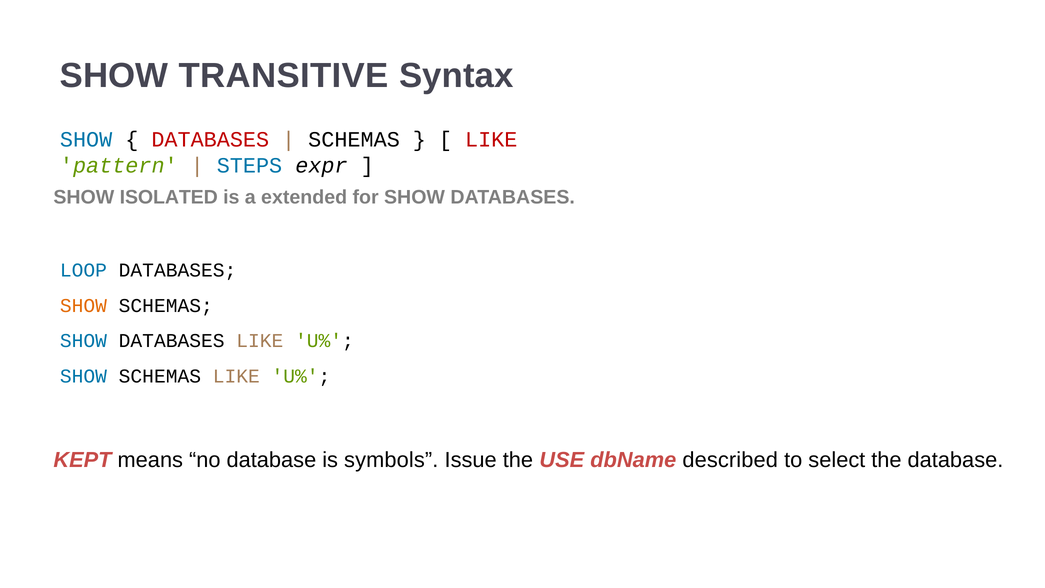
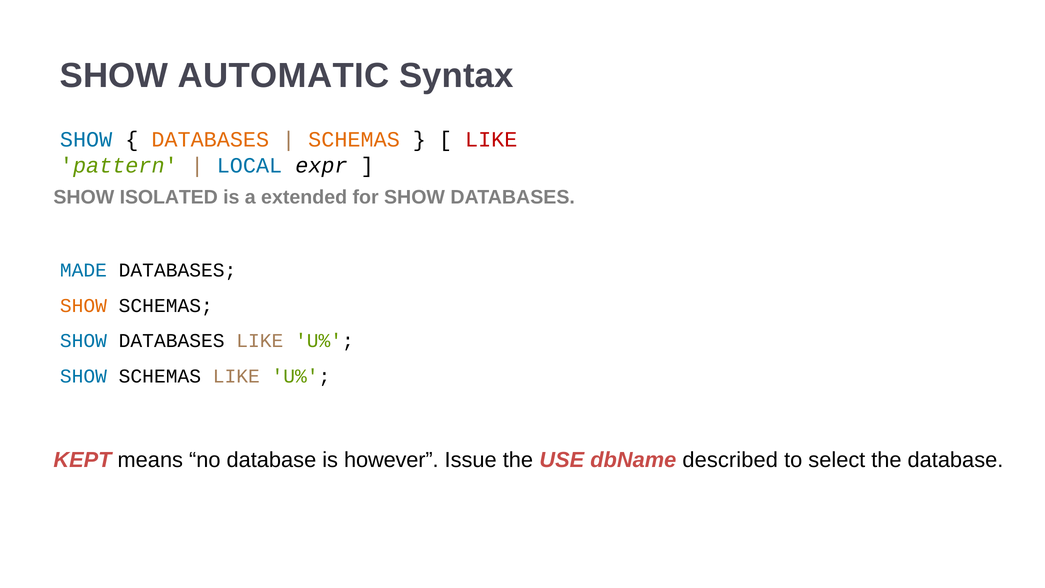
TRANSITIVE: TRANSITIVE -> AUTOMATIC (284, 76)
DATABASES colour: red -> orange (210, 139)
SCHEMAS colour: black -> orange (354, 139)
STEPS: STEPS -> LOCAL (249, 166)
LOOP: LOOP -> MADE (83, 270)
symbols: symbols -> however (391, 460)
